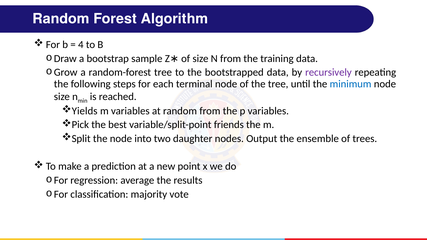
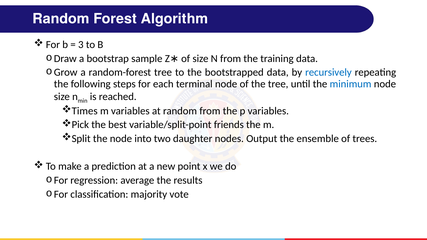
4: 4 -> 3 (81, 45)
recursively colour: purple -> blue (328, 72)
Yields: Yields -> Times (85, 111)
